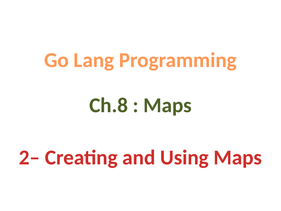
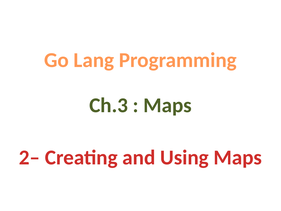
Ch.8: Ch.8 -> Ch.3 (109, 105)
